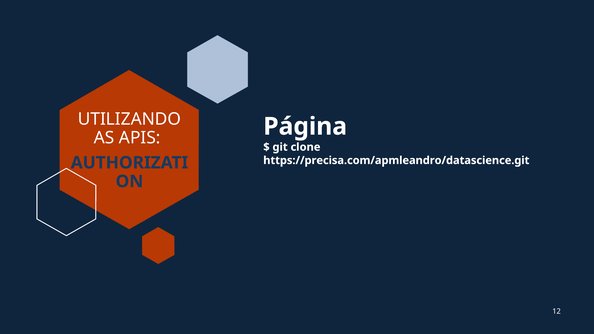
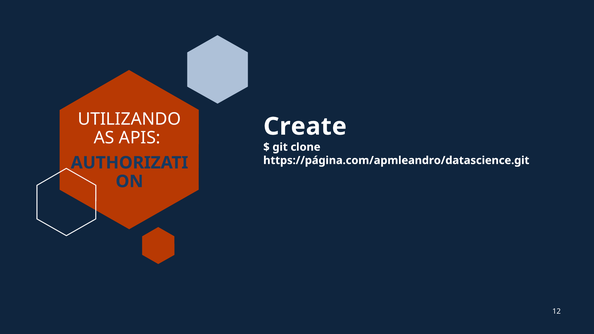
Página: Página -> Create (305, 127)
https://precisa.com/apmleandro/datascience.git: https://precisa.com/apmleandro/datascience.git -> https://página.com/apmleandro/datascience.git (396, 160)
